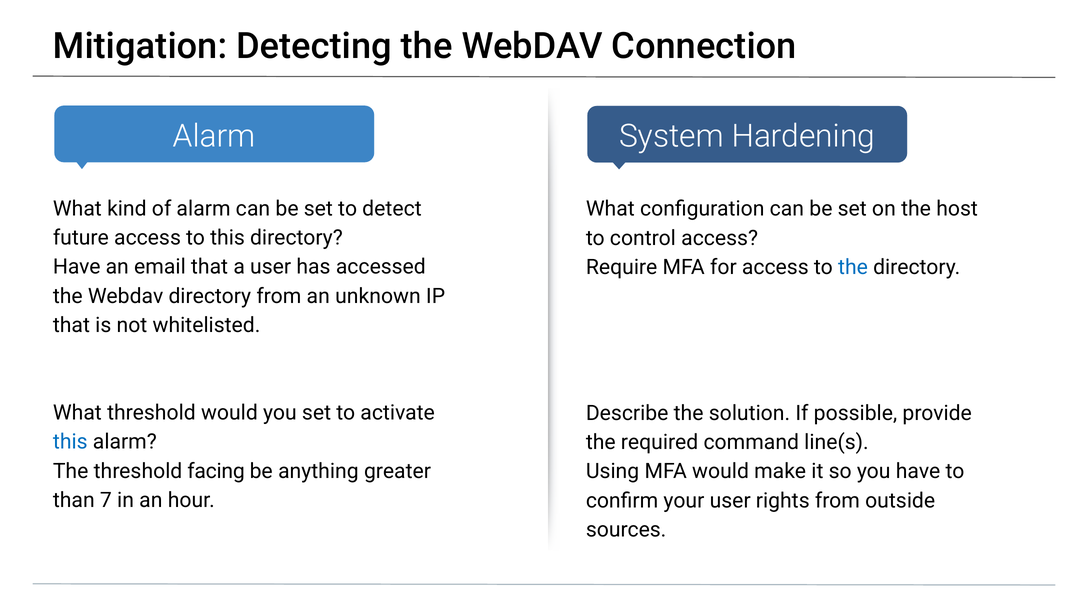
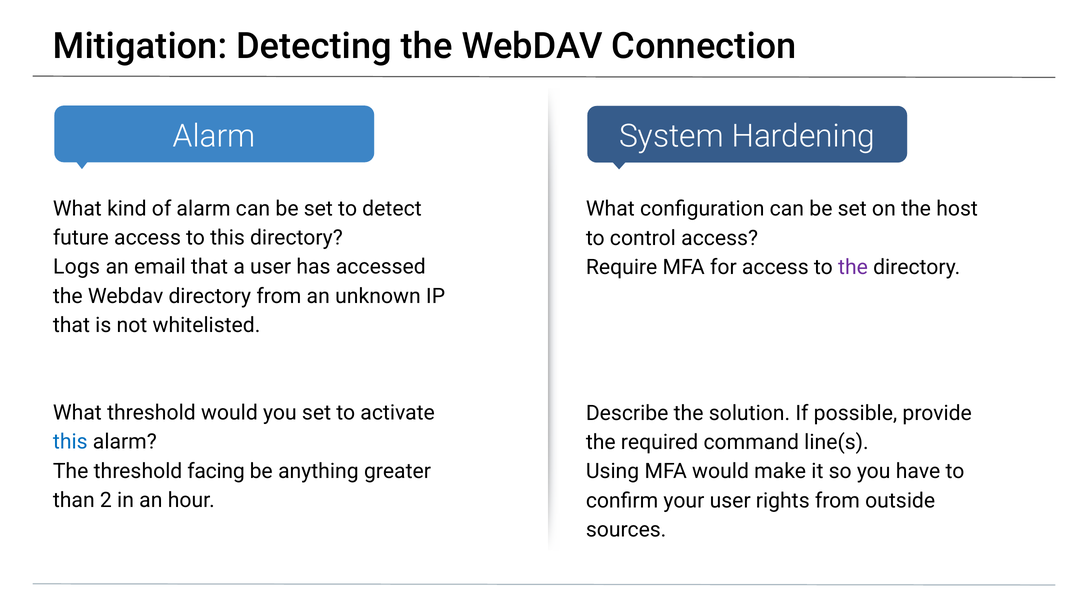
Have: Have -> Logs (77, 267)
the colour: blue -> purple (853, 267)
7: 7 -> 2 (106, 500)
